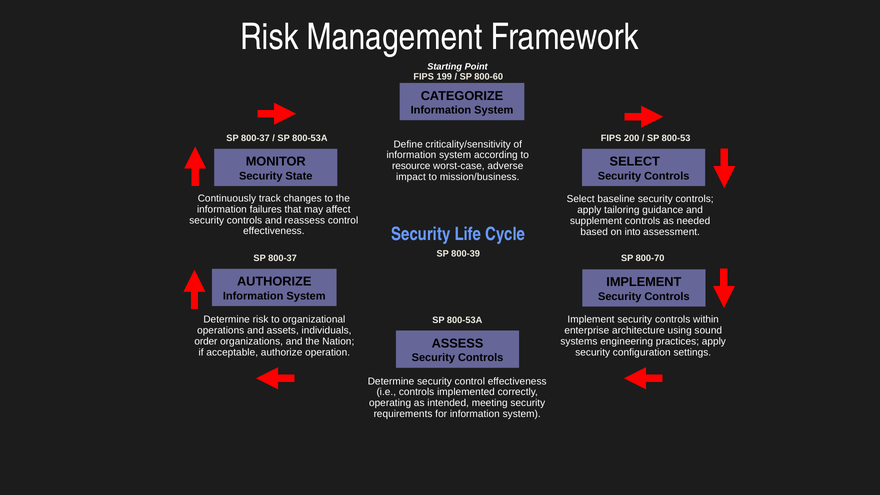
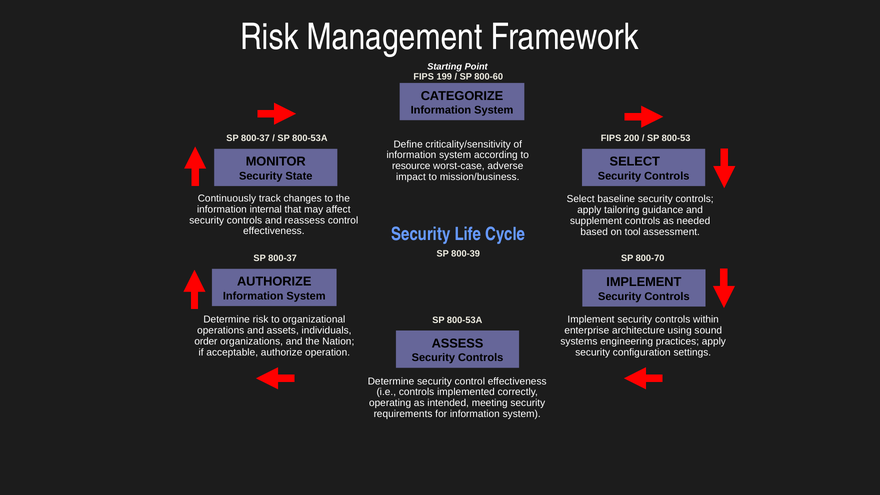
failures: failures -> internal (266, 209)
into: into -> tool (633, 232)
